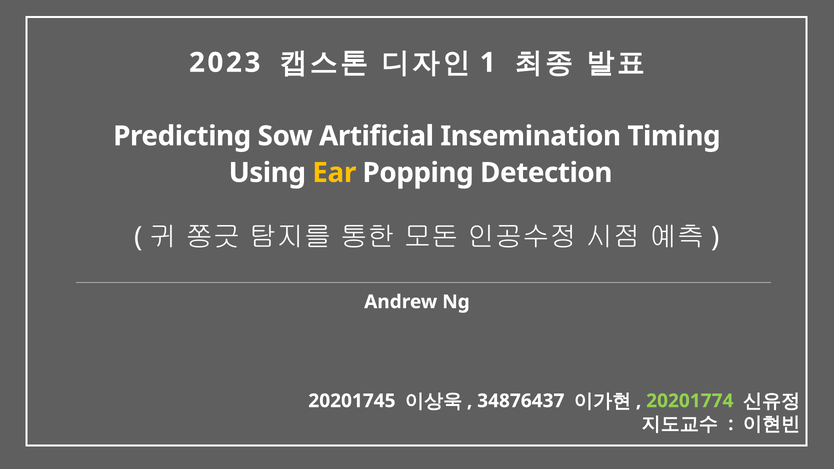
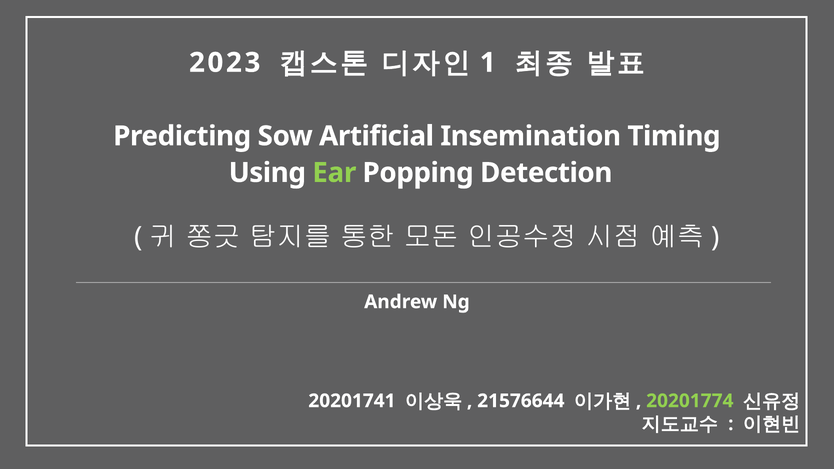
Ear colour: yellow -> light green (334, 173)
20201745: 20201745 -> 20201741 (352, 401)
34876437: 34876437 -> 21576644 (521, 401)
